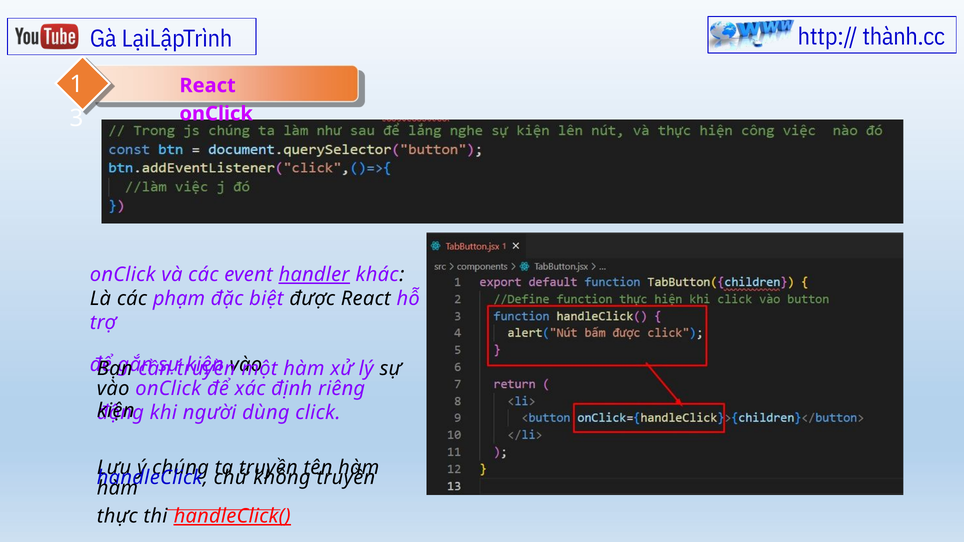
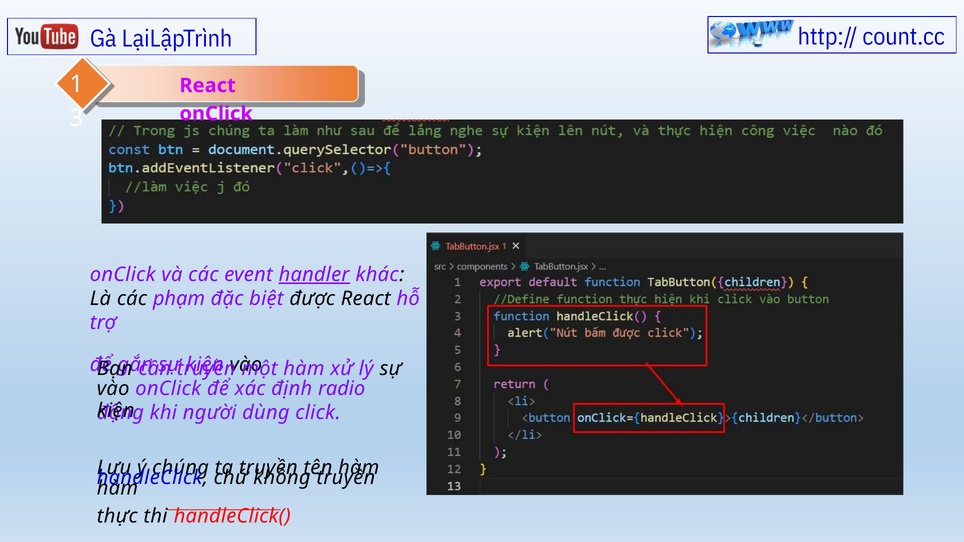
thành.cc: thành.cc -> count.cc (904, 37)
riêng: riêng -> radio (342, 389)
handleClick( underline: present -> none (232, 516)
